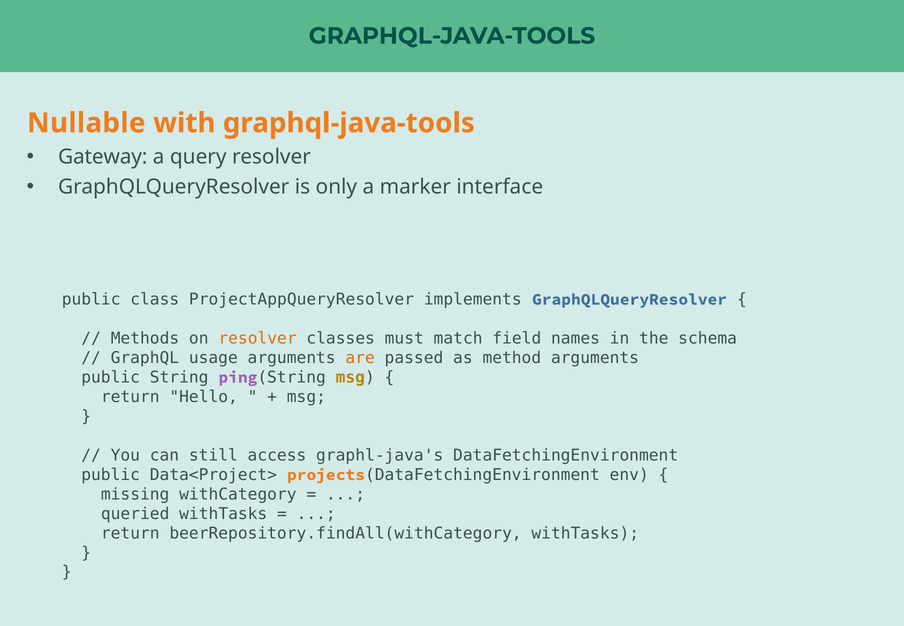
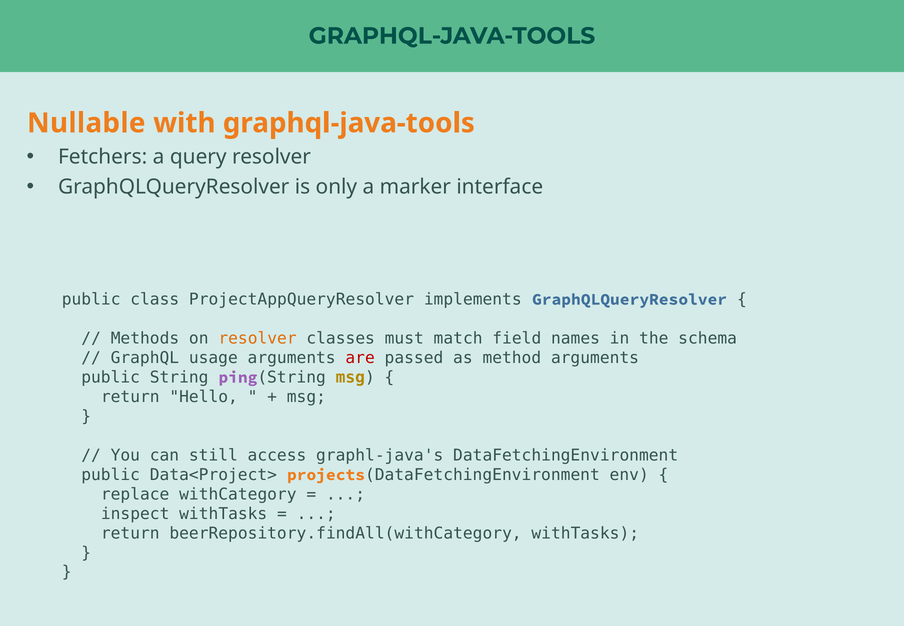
Gateway: Gateway -> Fetchers (103, 157)
are colour: orange -> red (360, 358)
missing: missing -> replace (135, 494)
queried: queried -> inspect (135, 514)
